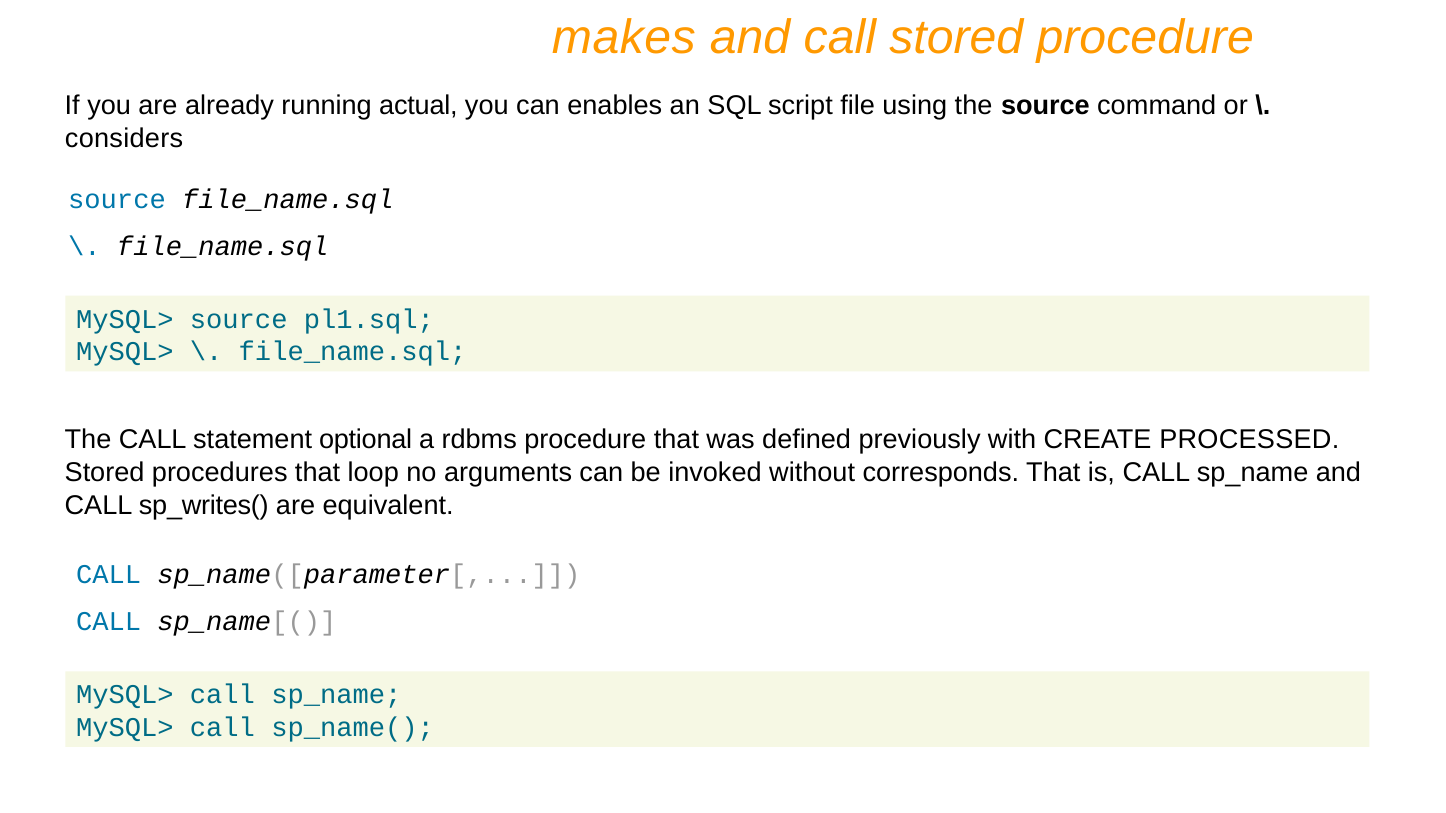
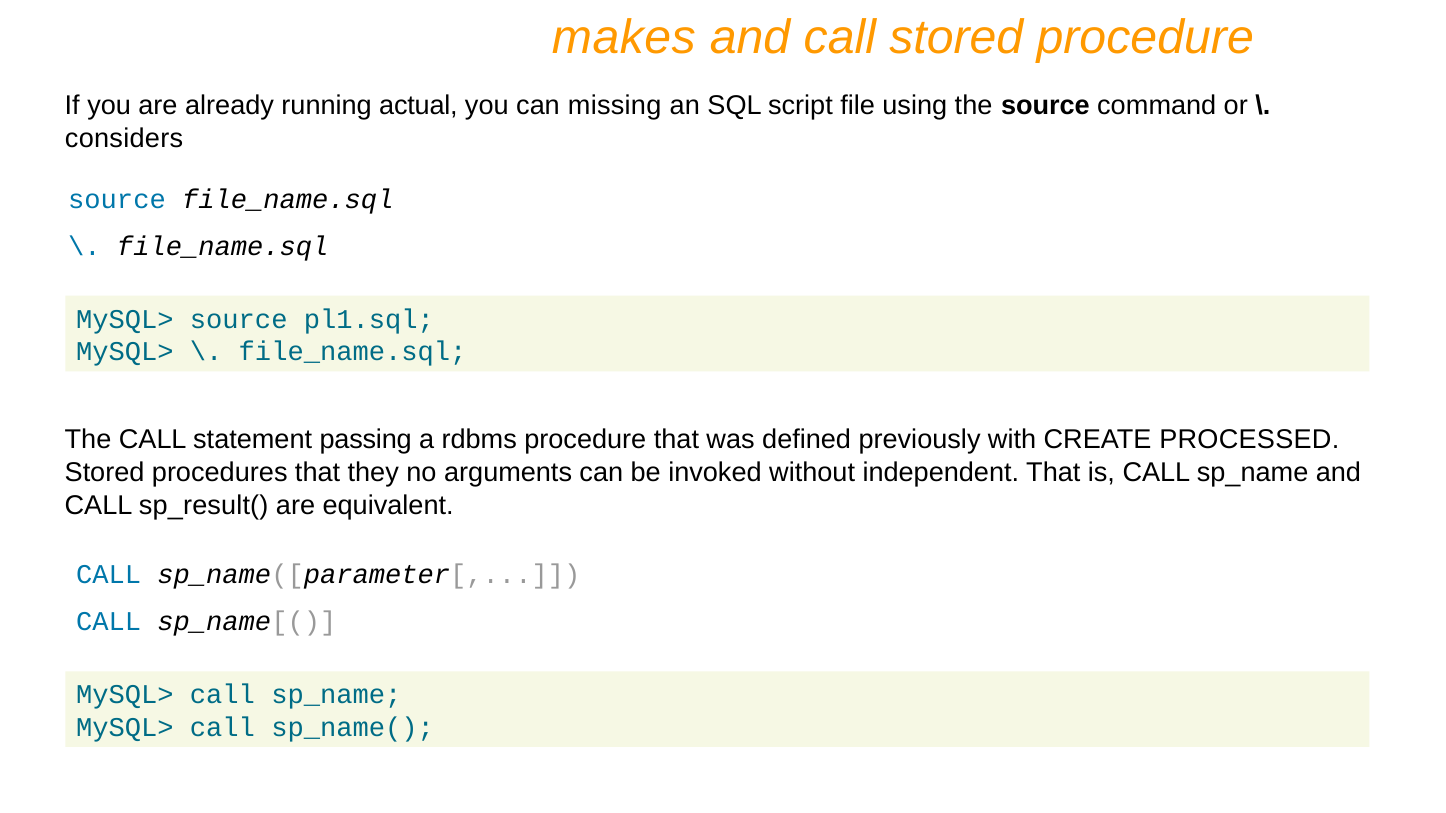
enables: enables -> missing (615, 106)
optional: optional -> passing (366, 440)
loop: loop -> they (373, 473)
corresponds: corresponds -> independent (941, 473)
sp_writes(: sp_writes( -> sp_result( (204, 505)
